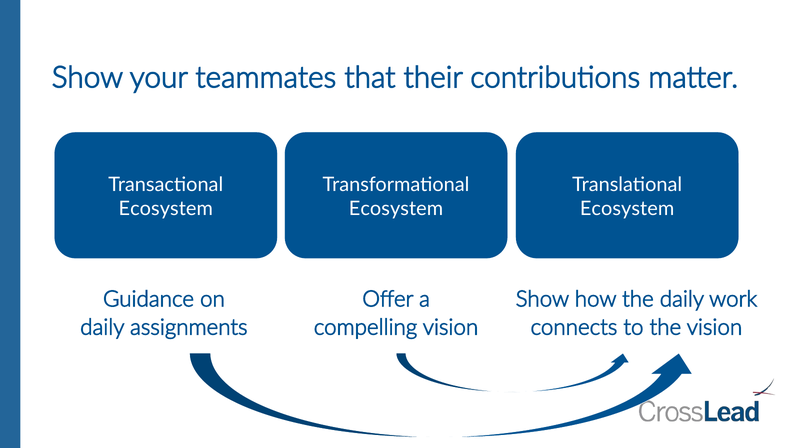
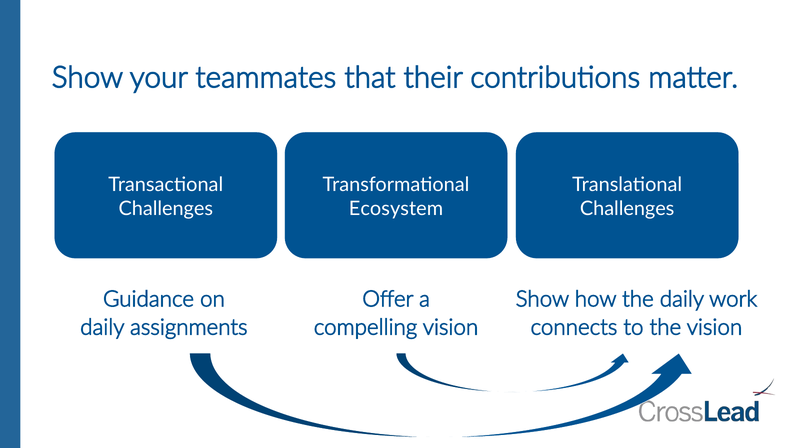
Ecosystem: Ecosystem -> Challenges (166, 208)
Ecosystem: Ecosystem -> Challenges (627, 208)
